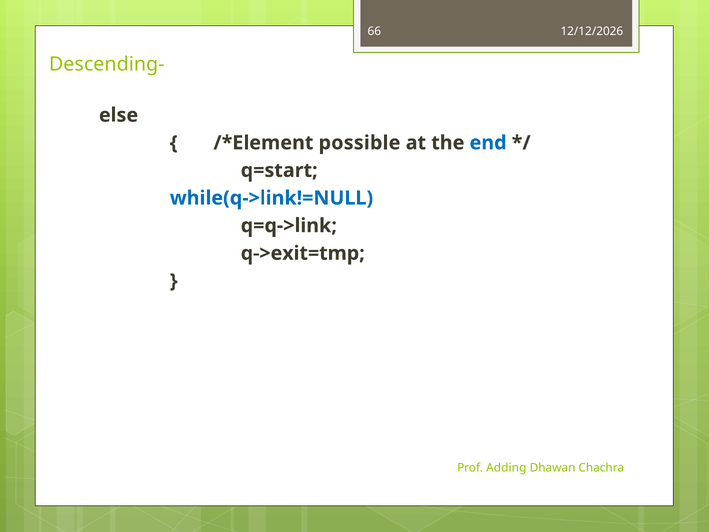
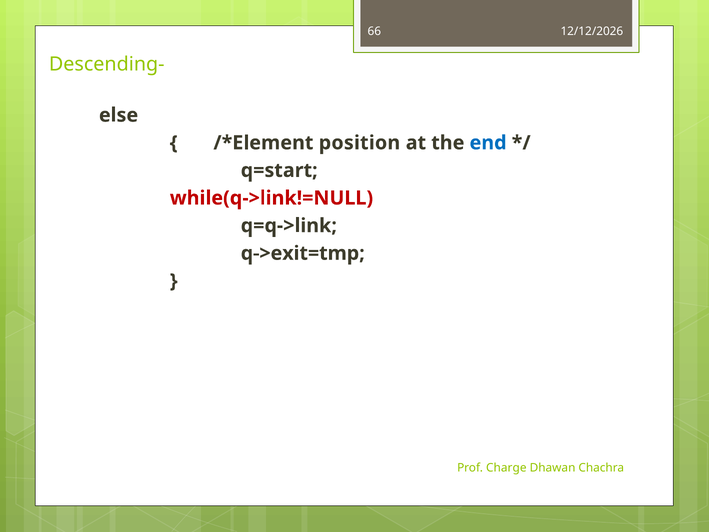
possible: possible -> position (359, 143)
while(q->link!=NULL colour: blue -> red (271, 198)
Adding: Adding -> Charge (506, 468)
